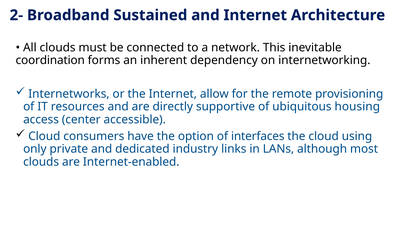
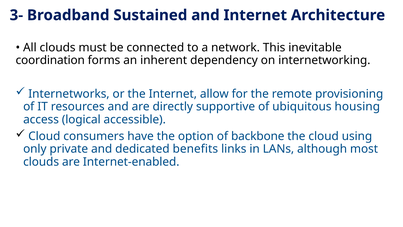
2-: 2- -> 3- (16, 15)
center: center -> logical (81, 119)
interfaces: interfaces -> backbone (258, 136)
industry: industry -> benefits (195, 149)
